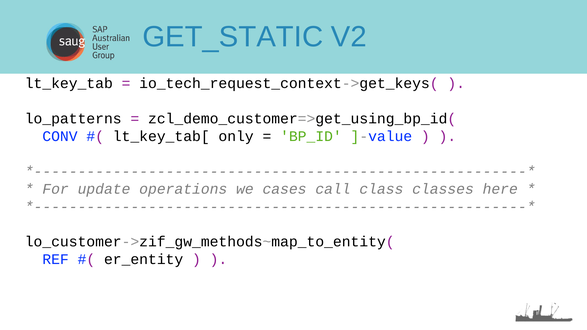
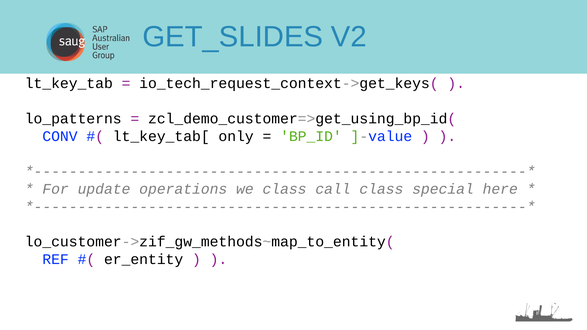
GET_STATIC: GET_STATIC -> GET_SLIDES (233, 37)
we cases: cases -> class (285, 189)
classes: classes -> special (443, 189)
